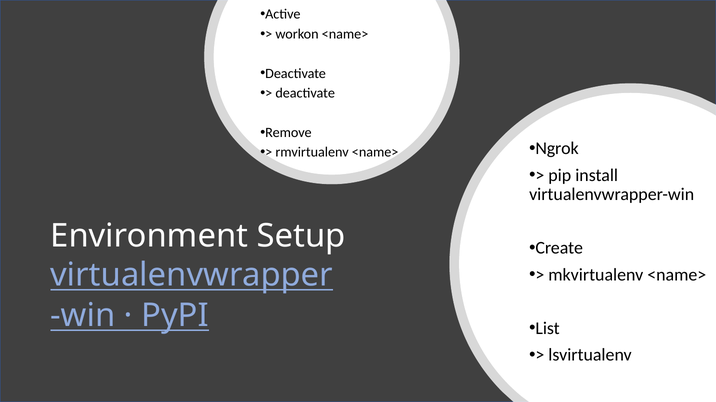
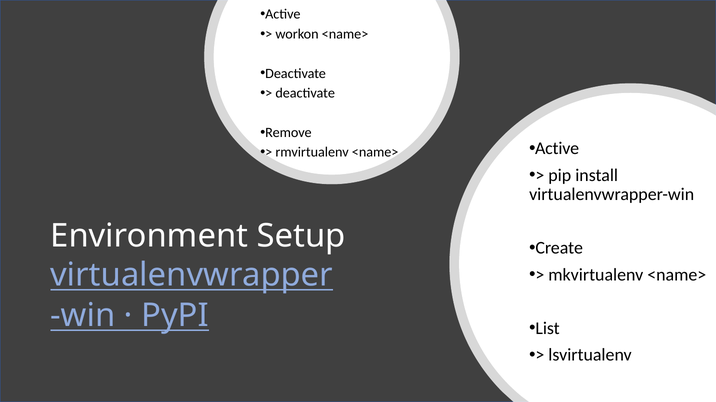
Ngrok: Ngrok -> Active (557, 149)
